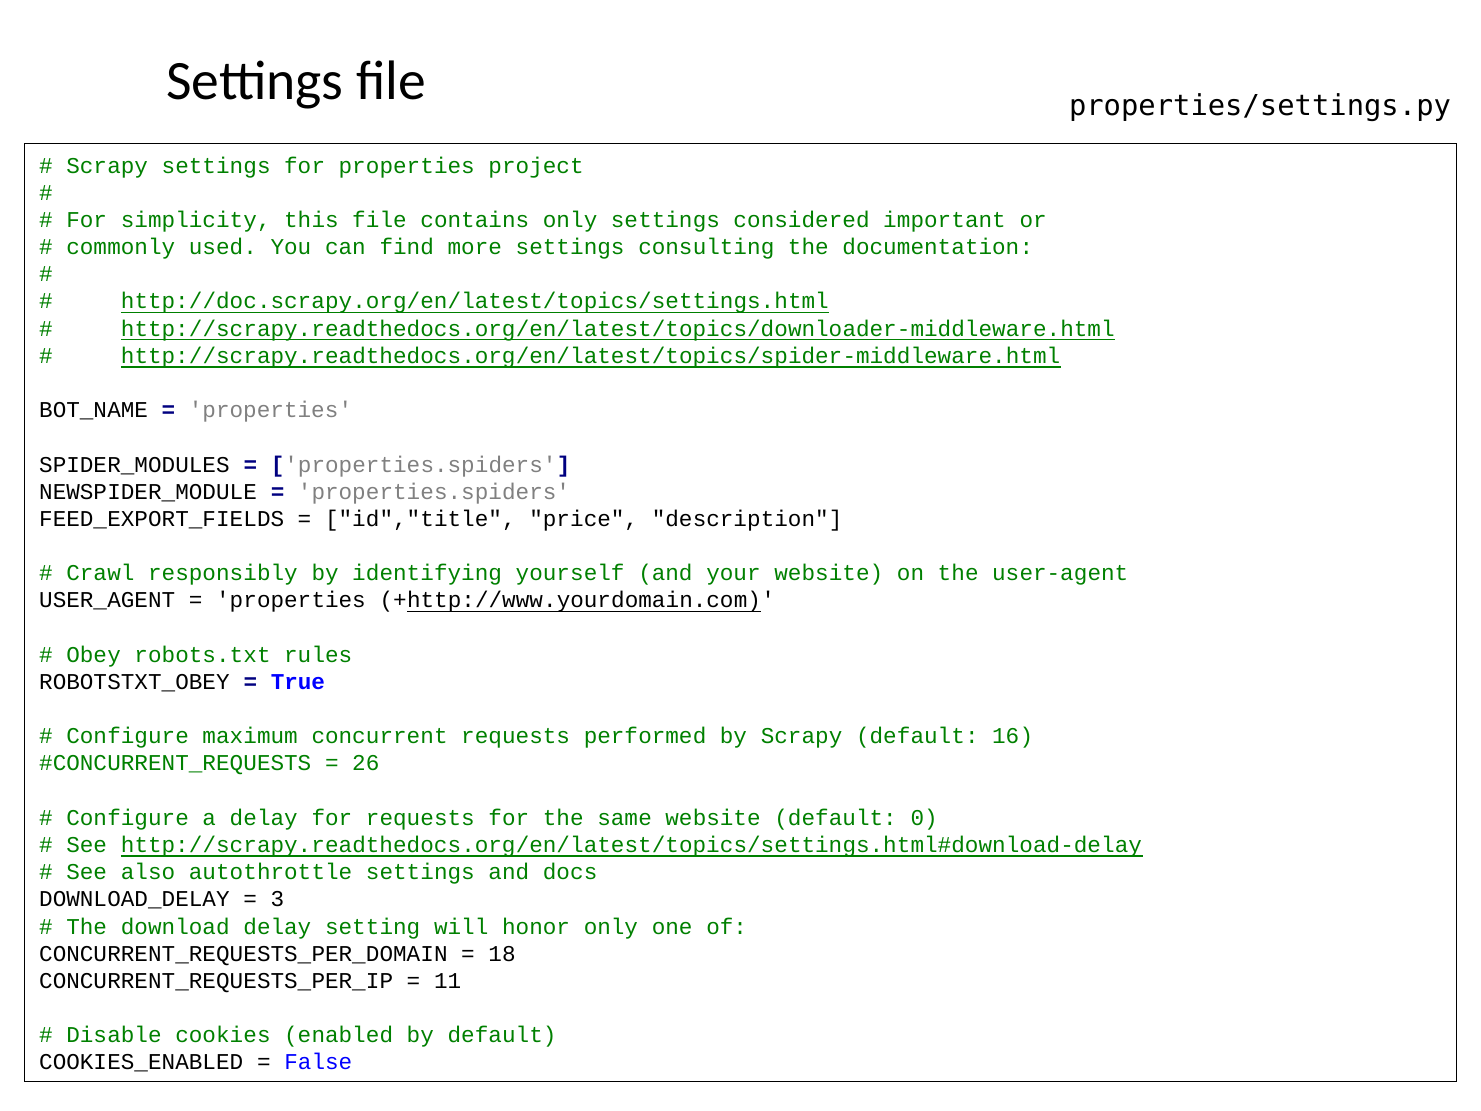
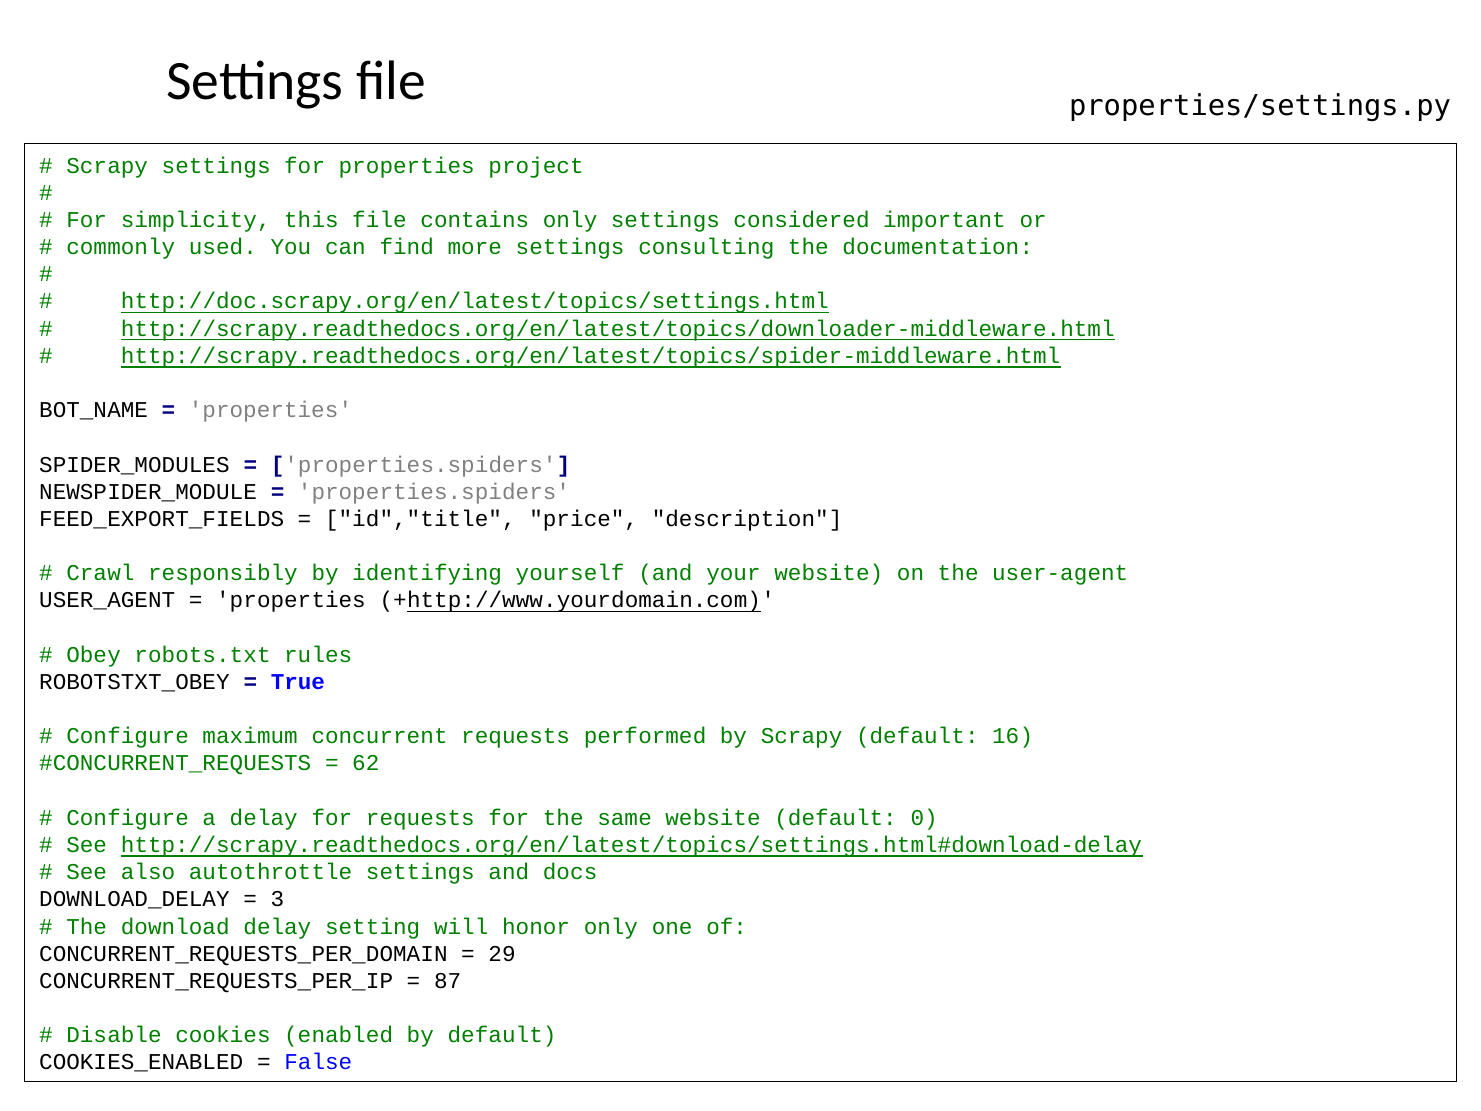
26: 26 -> 62 (366, 763)
18: 18 -> 29 (502, 954)
11: 11 -> 87 (448, 981)
